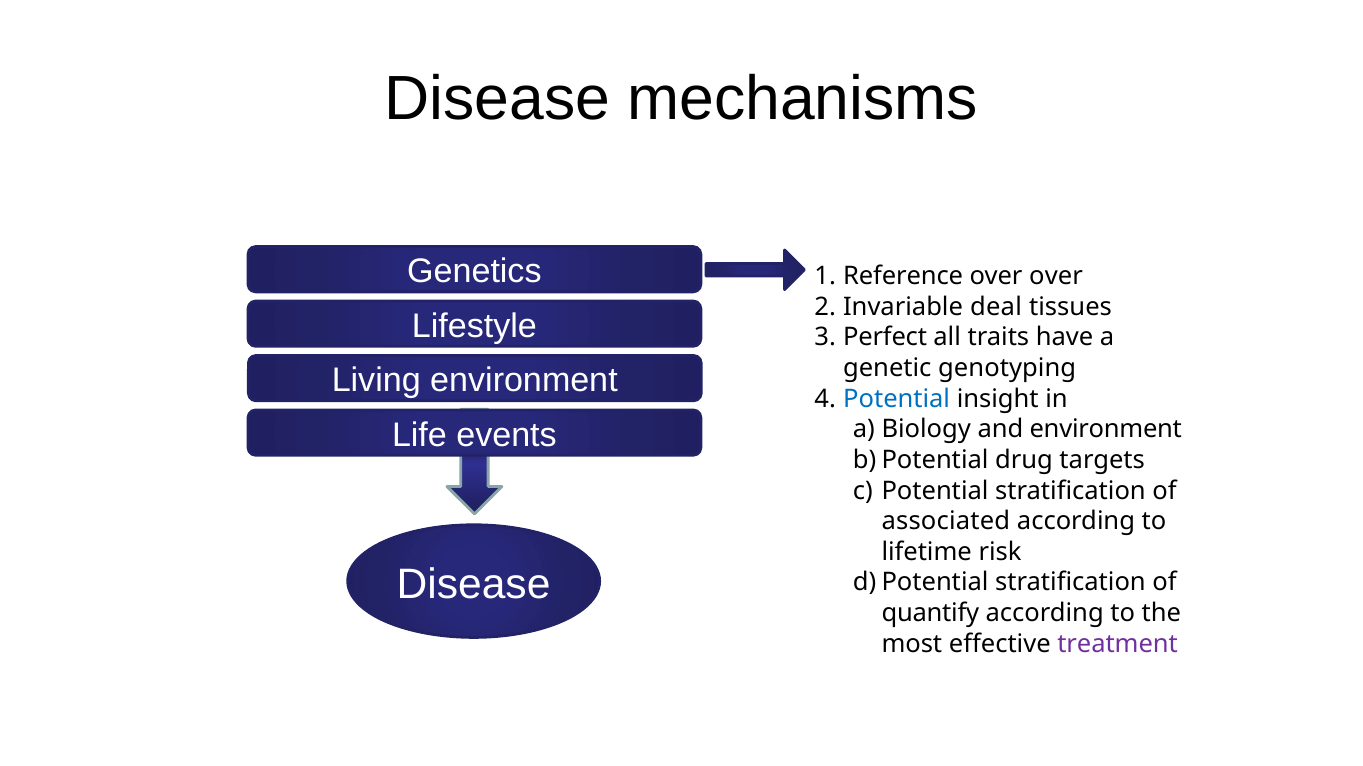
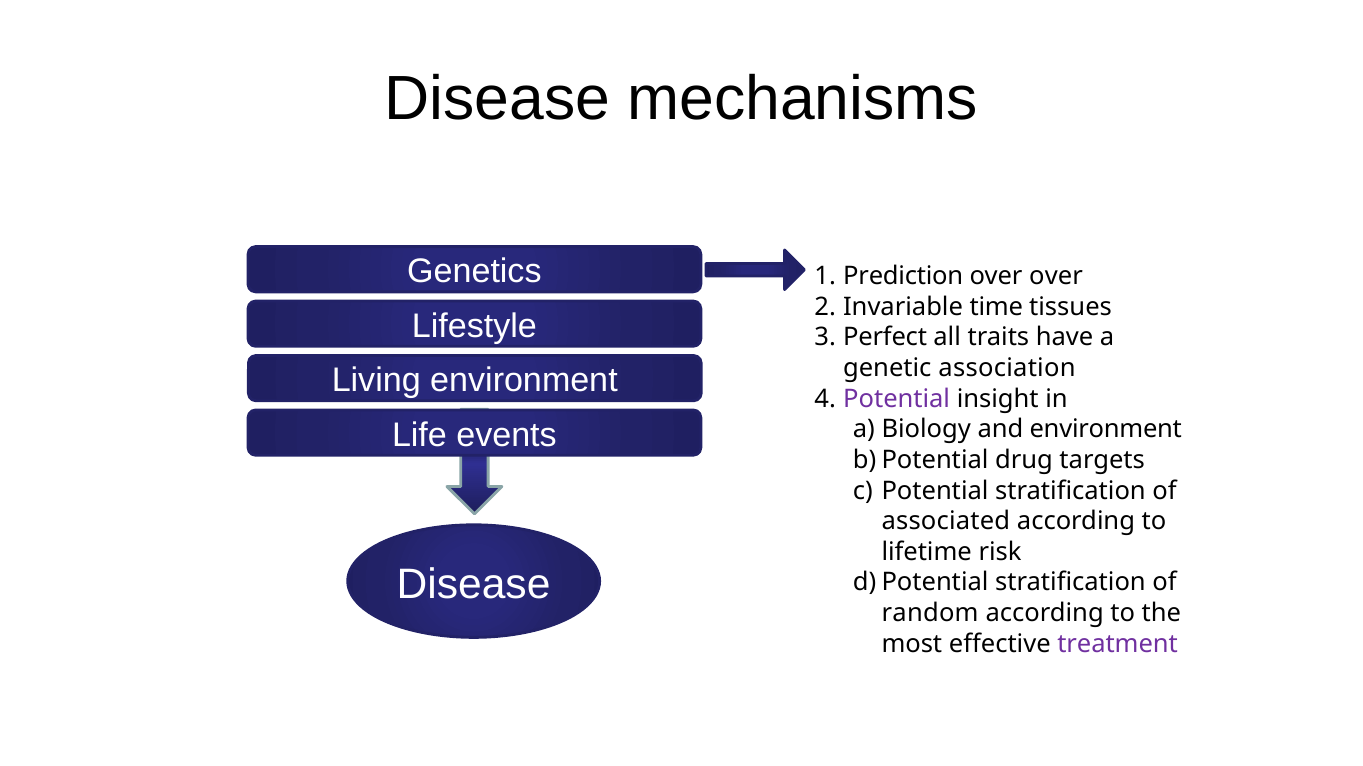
Reference: Reference -> Prediction (903, 276)
deal: deal -> time (996, 307)
genotyping: genotyping -> association (1007, 368)
Potential colour: blue -> purple (897, 399)
quantify: quantify -> random (930, 614)
